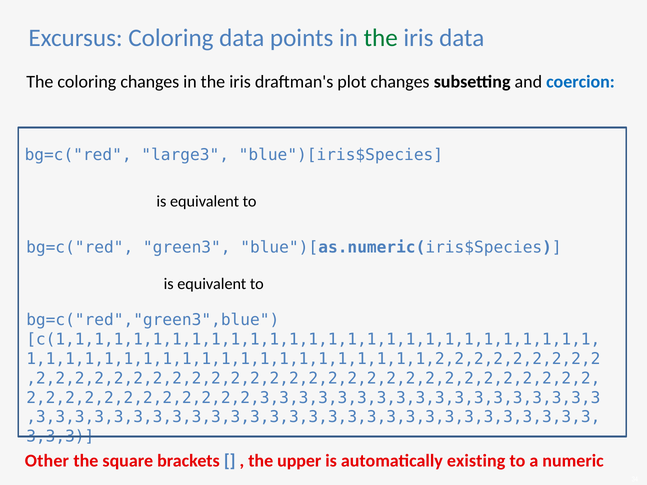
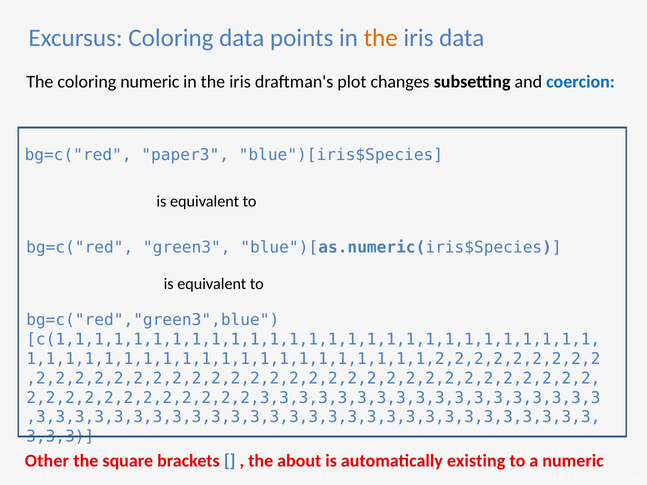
the colour: green -> orange (381, 38)
coloring changes: changes -> numeric (150, 82)
large3: large3 -> paper3 (185, 155)
upper: upper -> about (299, 461)
